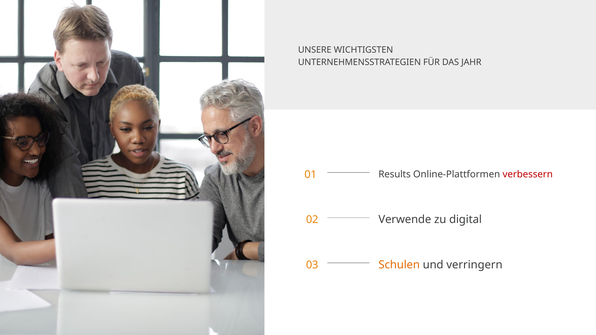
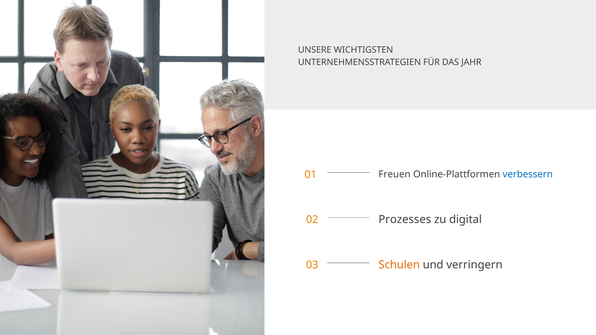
Results: Results -> Freuen (395, 174)
verbessern colour: red -> blue (528, 174)
Verwende: Verwende -> Prozesses (405, 220)
